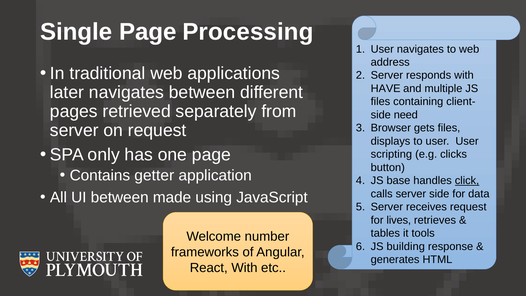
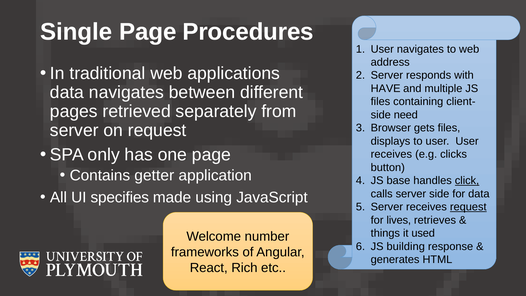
Processing: Processing -> Procedures (248, 32)
later: later -> data (67, 92)
scripting: scripting -> receives (391, 154)
UI between: between -> specifies (120, 197)
request underline: none -> present (468, 207)
tables: tables -> things (385, 233)
tools: tools -> used (423, 233)
React With: With -> Rich (244, 268)
